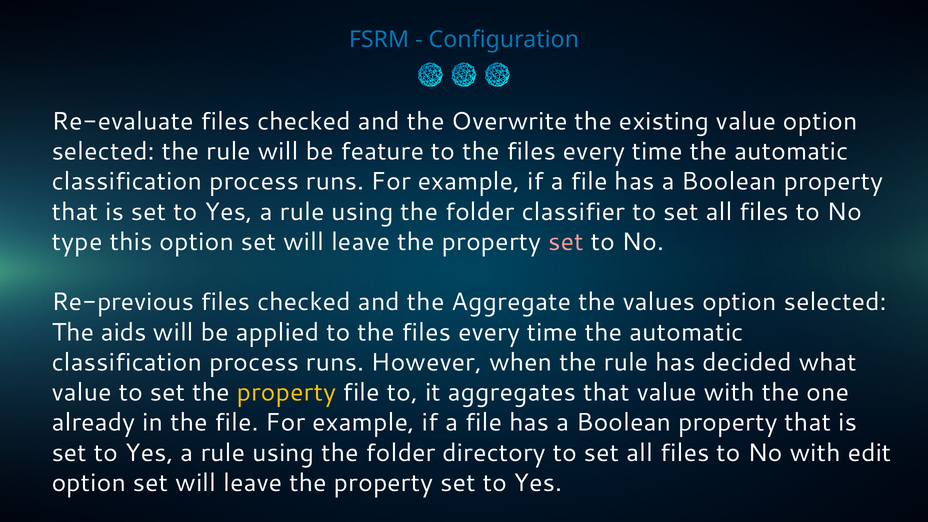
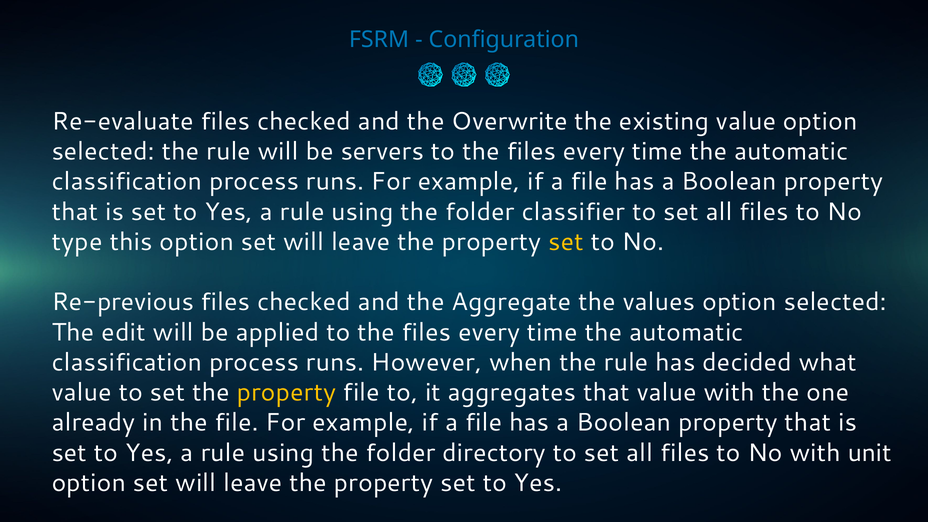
feature: feature -> servers (382, 151)
set colour: pink -> yellow (566, 242)
aids: aids -> edit (124, 332)
edit: edit -> unit (870, 453)
